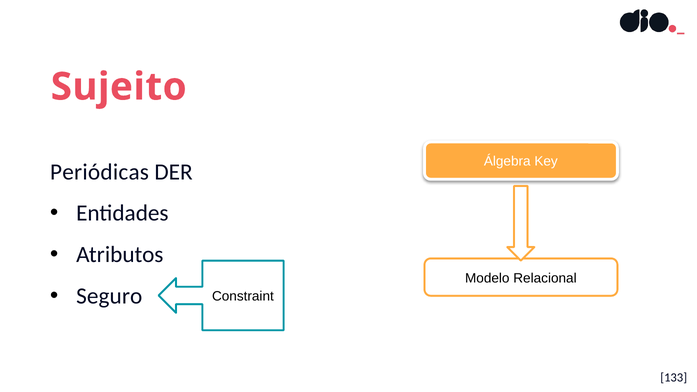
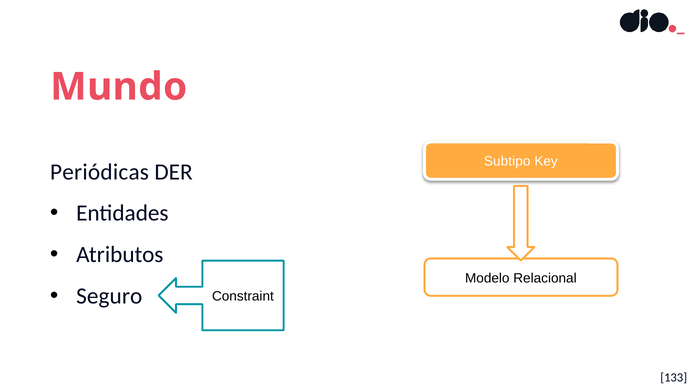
Sujeito: Sujeito -> Mundo (119, 87)
Álgebra: Álgebra -> Subtipo (507, 162)
